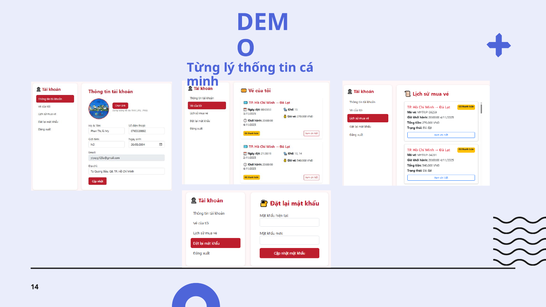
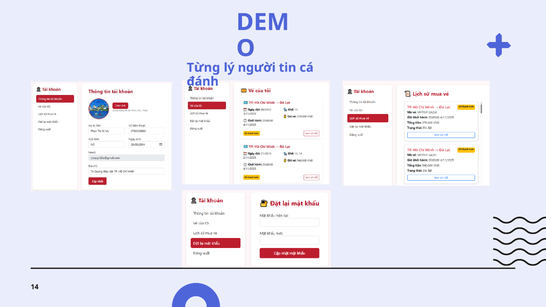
thống: thống -> người (257, 68)
minh: minh -> đánh (203, 81)
